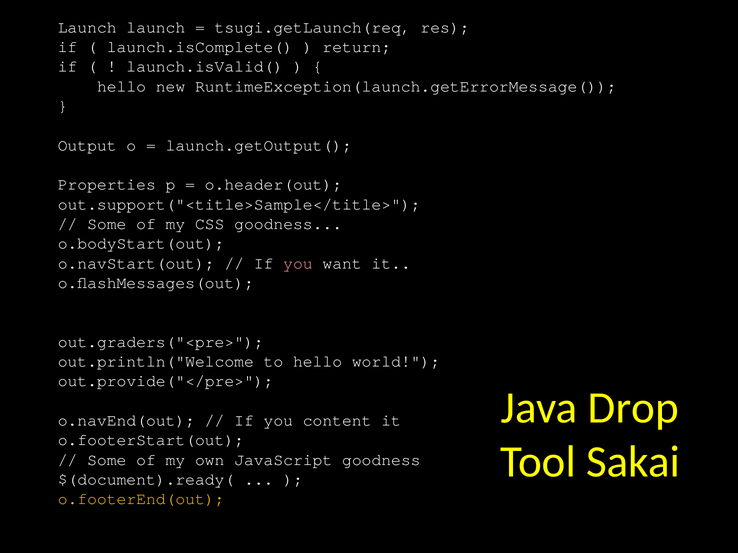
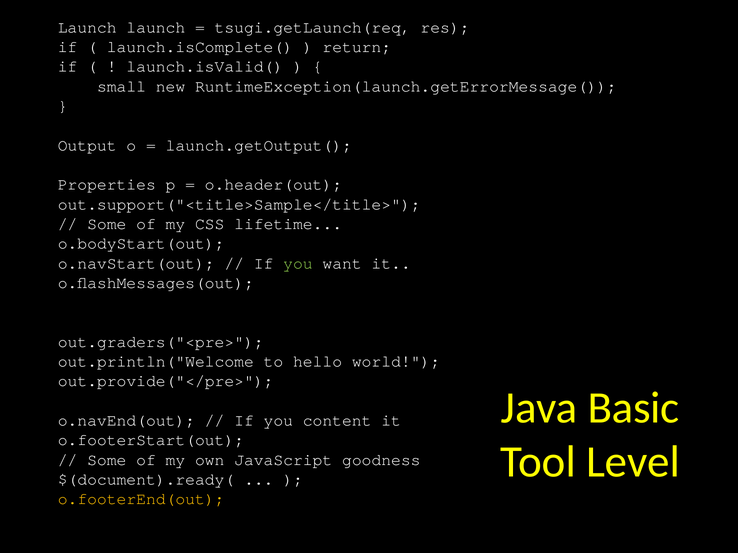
hello: hello -> small (122, 86)
CSS goodness: goodness -> lifetime (288, 224)
you colour: pink -> light green (298, 263)
Drop: Drop -> Basic (634, 408)
Sakai: Sakai -> Level (633, 462)
